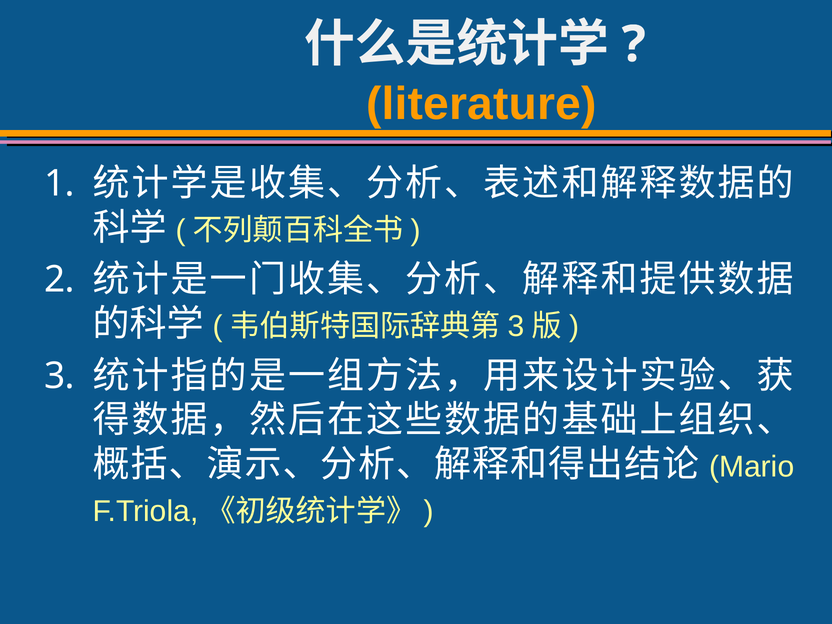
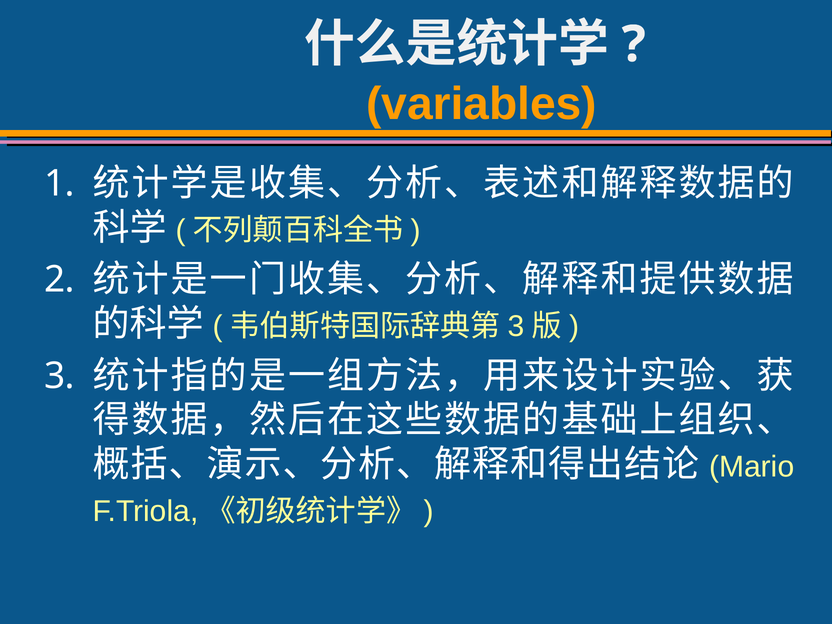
literature: literature -> variables (481, 104)
